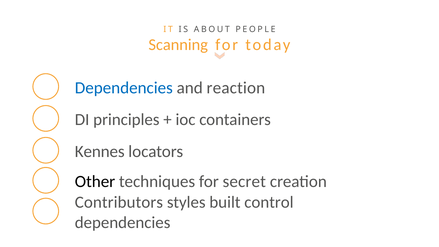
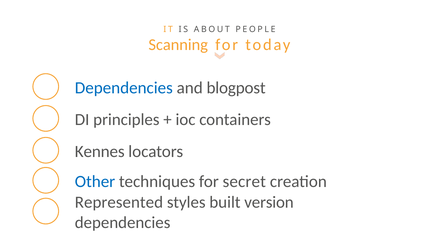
reaction: reaction -> blogpost (236, 88)
Other colour: black -> blue (95, 181)
Contributors: Contributors -> Represented (119, 202)
control: control -> version (269, 202)
